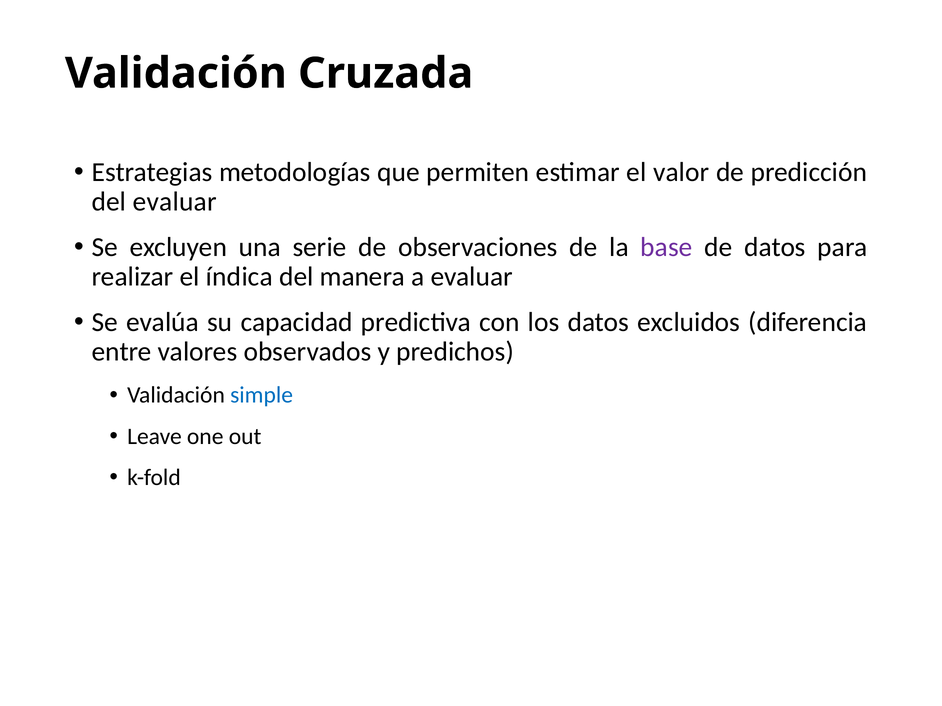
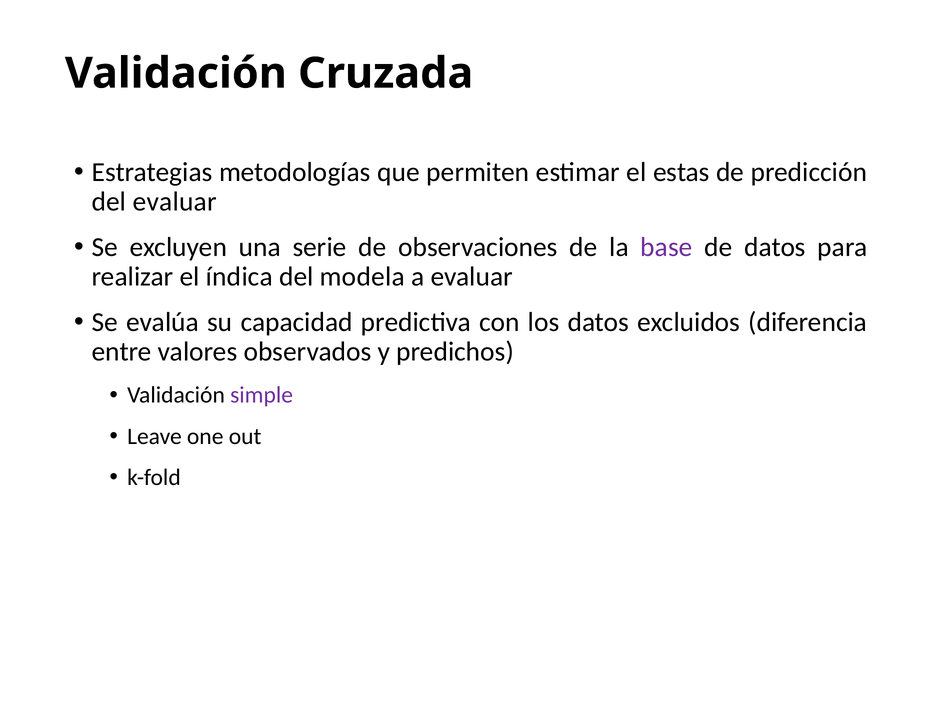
valor: valor -> estas (681, 172)
manera: manera -> modela (362, 277)
simple colour: blue -> purple (262, 395)
